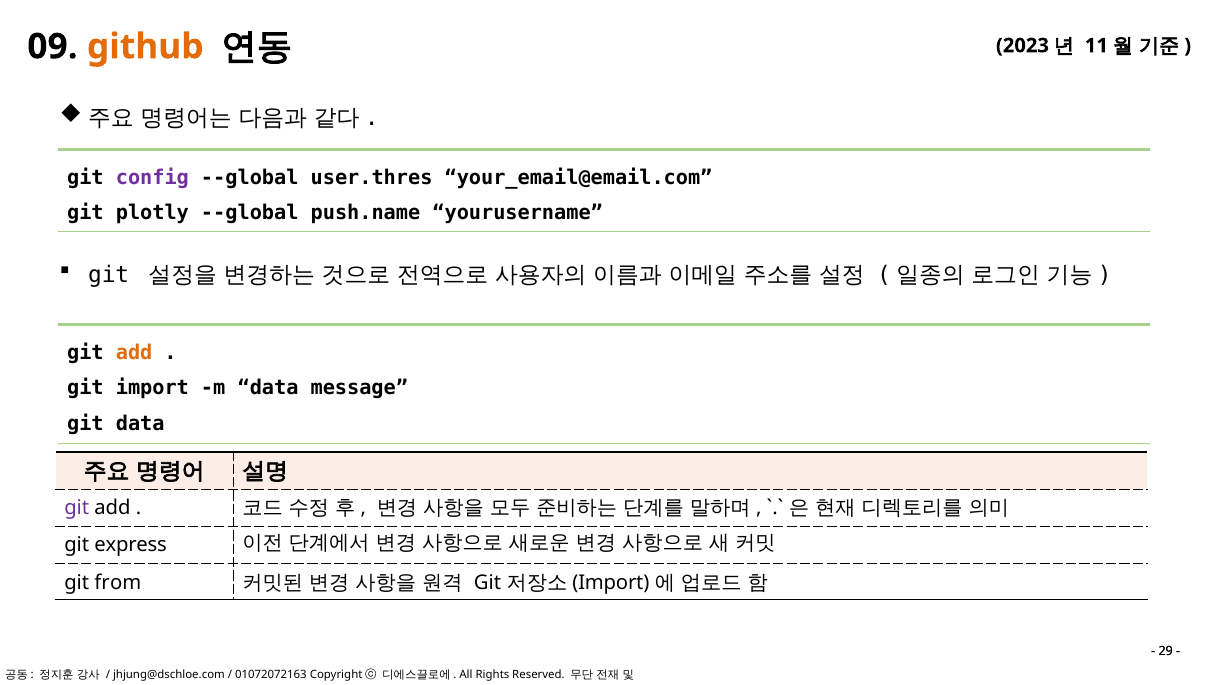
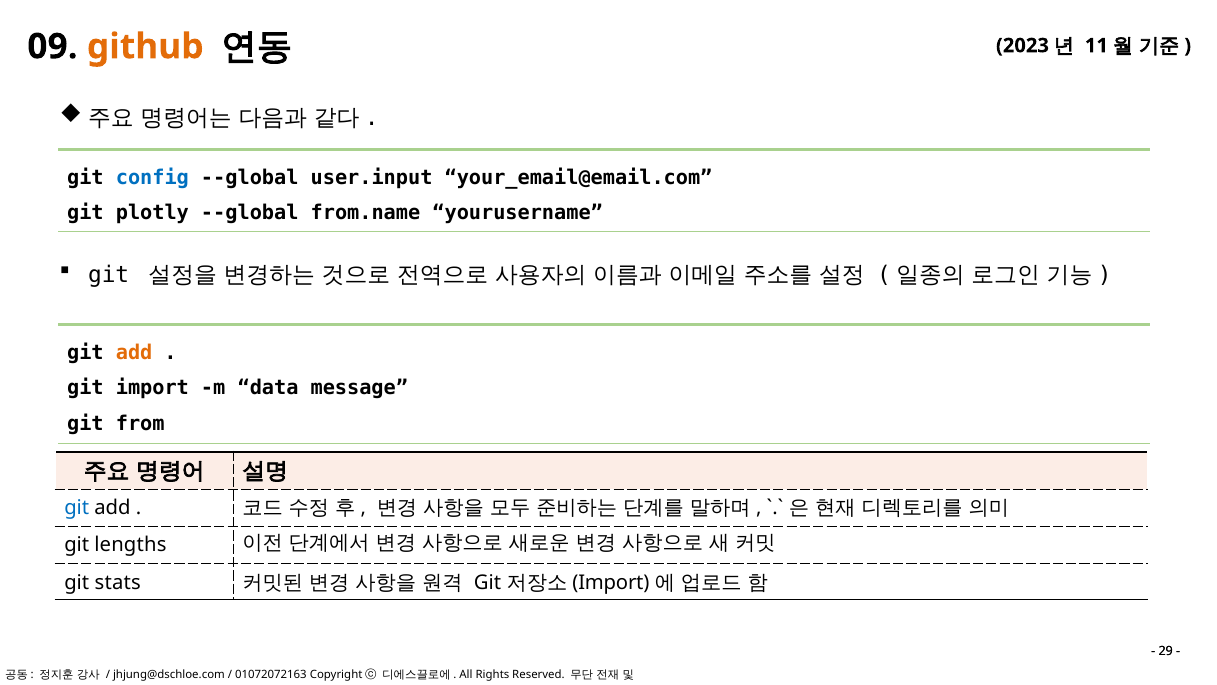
config colour: purple -> blue (152, 178)
user.thres: user.thres -> user.input (372, 178)
push.name: push.name -> from.name (365, 213)
git data: data -> from (140, 423)
git colour: purple -> blue (77, 508)
express: express -> lengths (130, 545)
from: from -> stats (118, 582)
